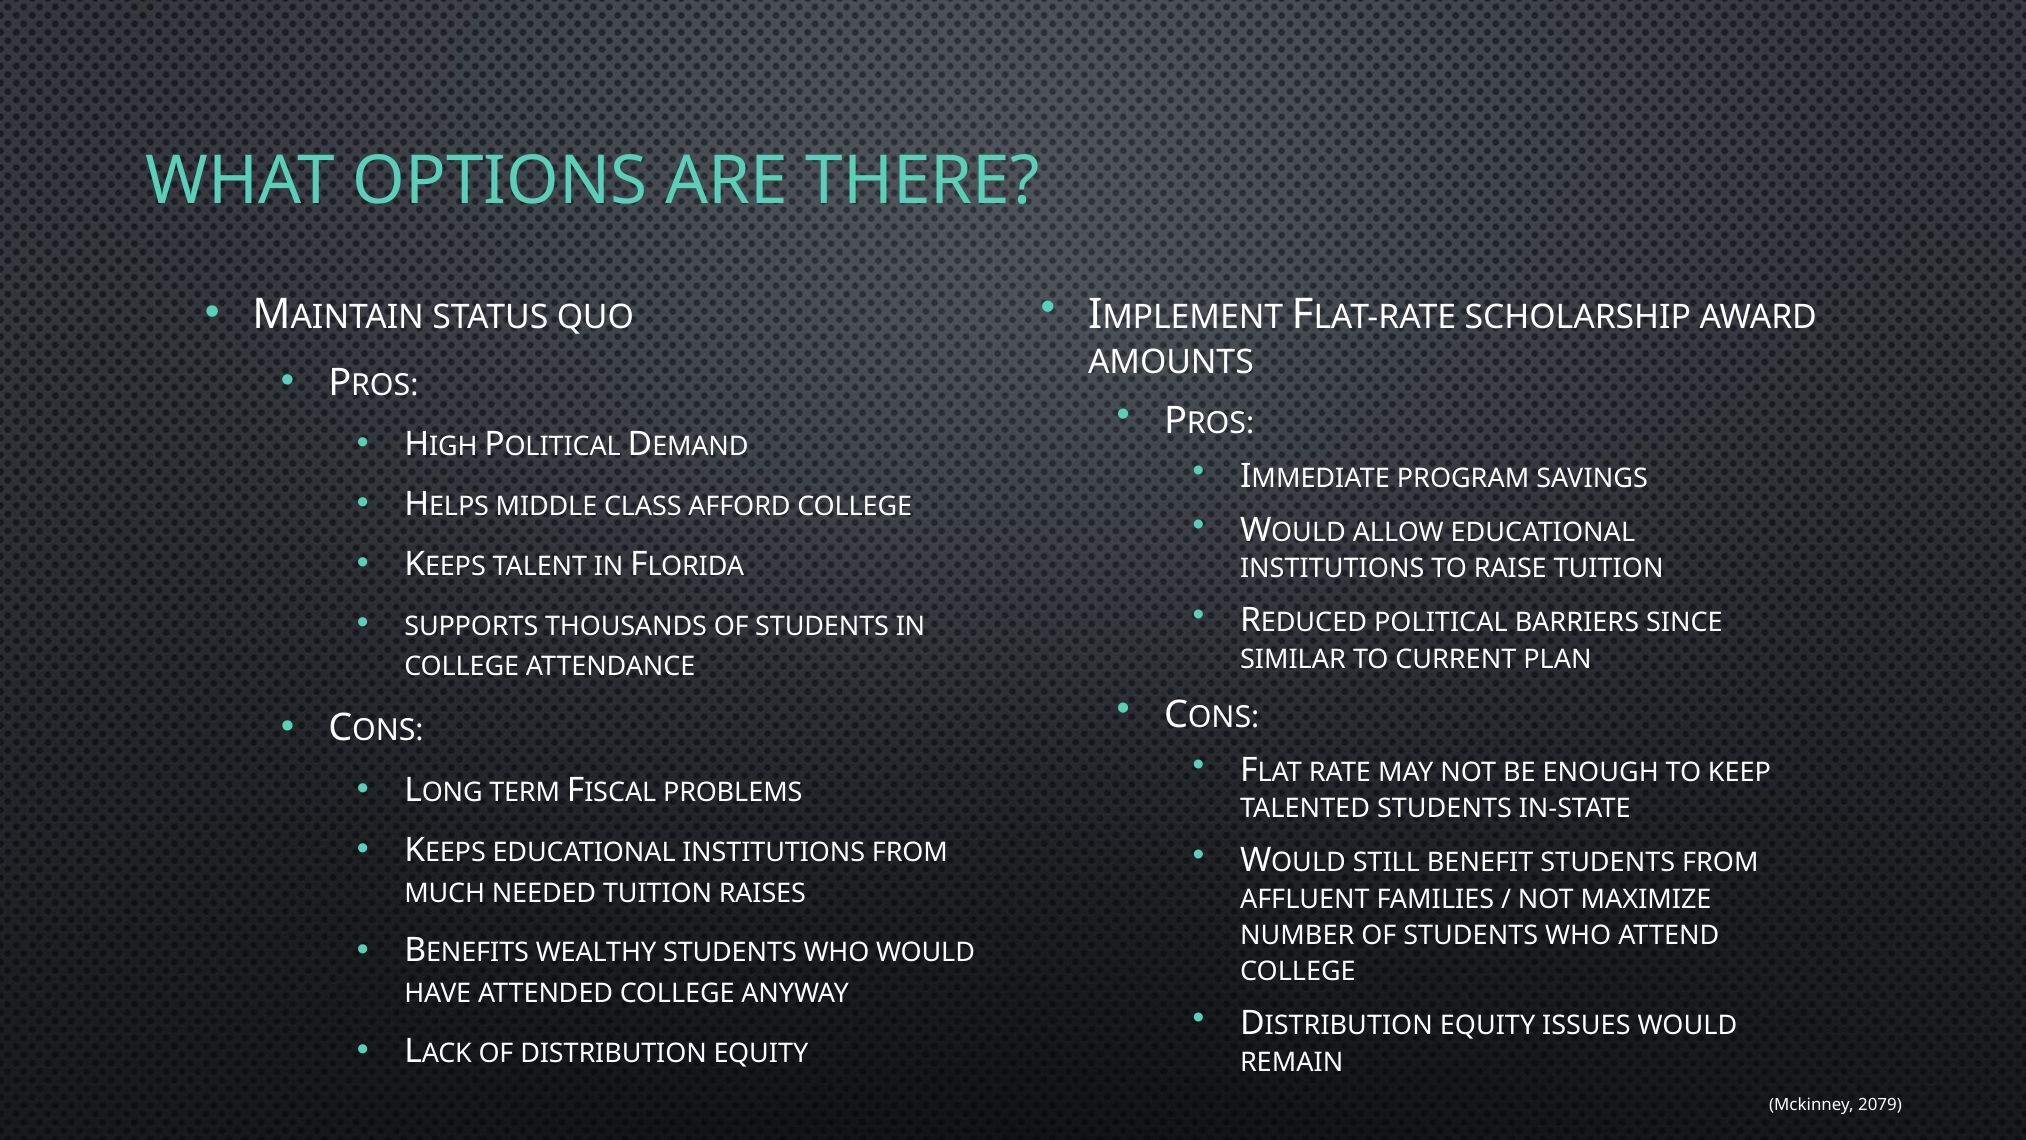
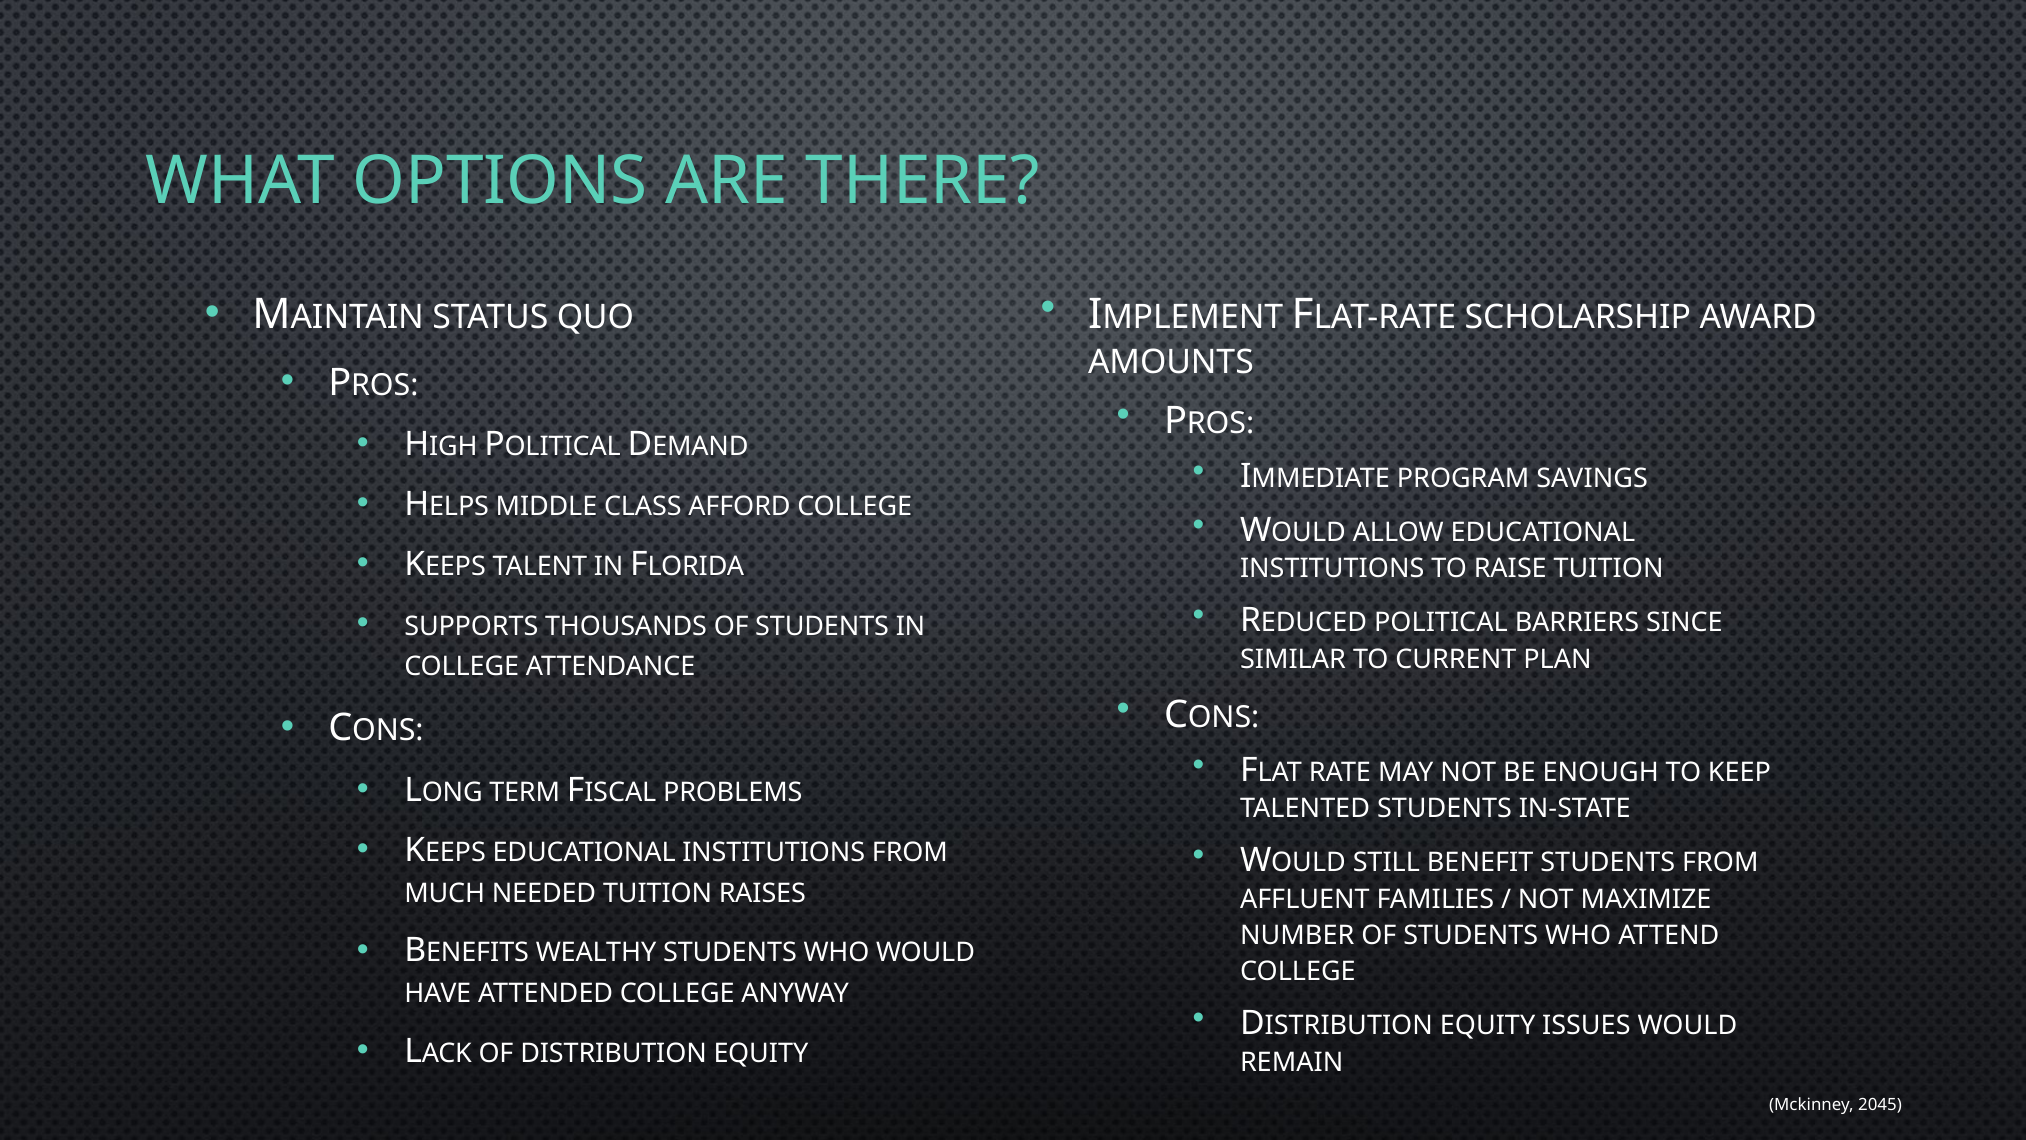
2079: 2079 -> 2045 (1880, 1104)
